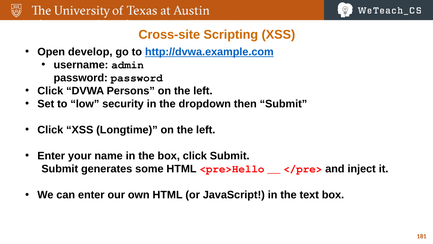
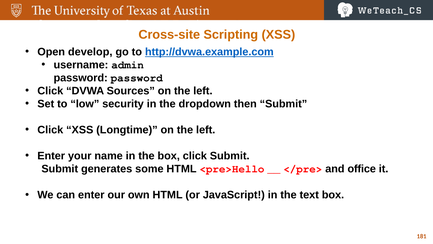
Persons: Persons -> Sources (131, 91)
inject: inject -> office (362, 169)
